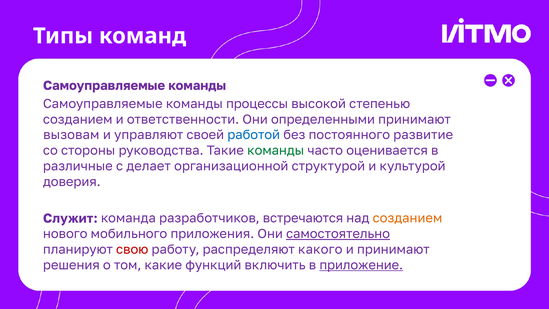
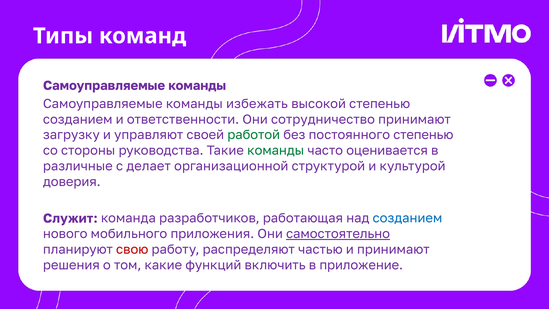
процессы: процессы -> избежать (257, 104)
определенными: определенными -> сотрудничество (323, 119)
вызовам: вызовам -> загрузку (71, 135)
работой colour: blue -> green (254, 135)
постоянного развитие: развитие -> степенью (423, 135)
встречаются: встречаются -> работающая (303, 218)
созданием colour: orange -> blue (407, 218)
какого: какого -> частью (320, 249)
приложение underline: present -> none (361, 265)
